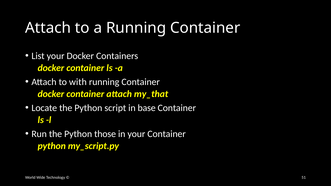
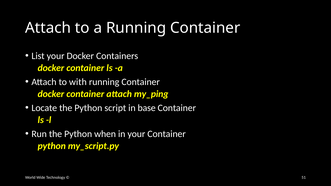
my_that: my_that -> my_ping (151, 94)
those: those -> when (105, 134)
